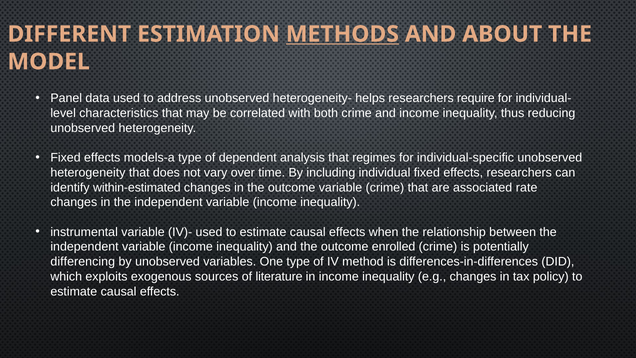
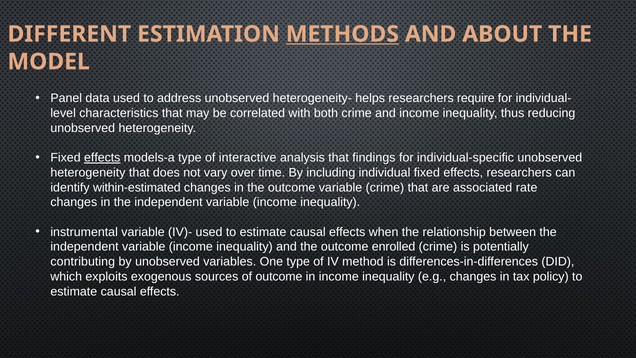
effects underline: none -> present (102, 158)
dependent: dependent -> interactive (248, 158)
regimes: regimes -> findings (374, 158)
differencing: differencing -> contributing (83, 262)
of literature: literature -> outcome (279, 276)
